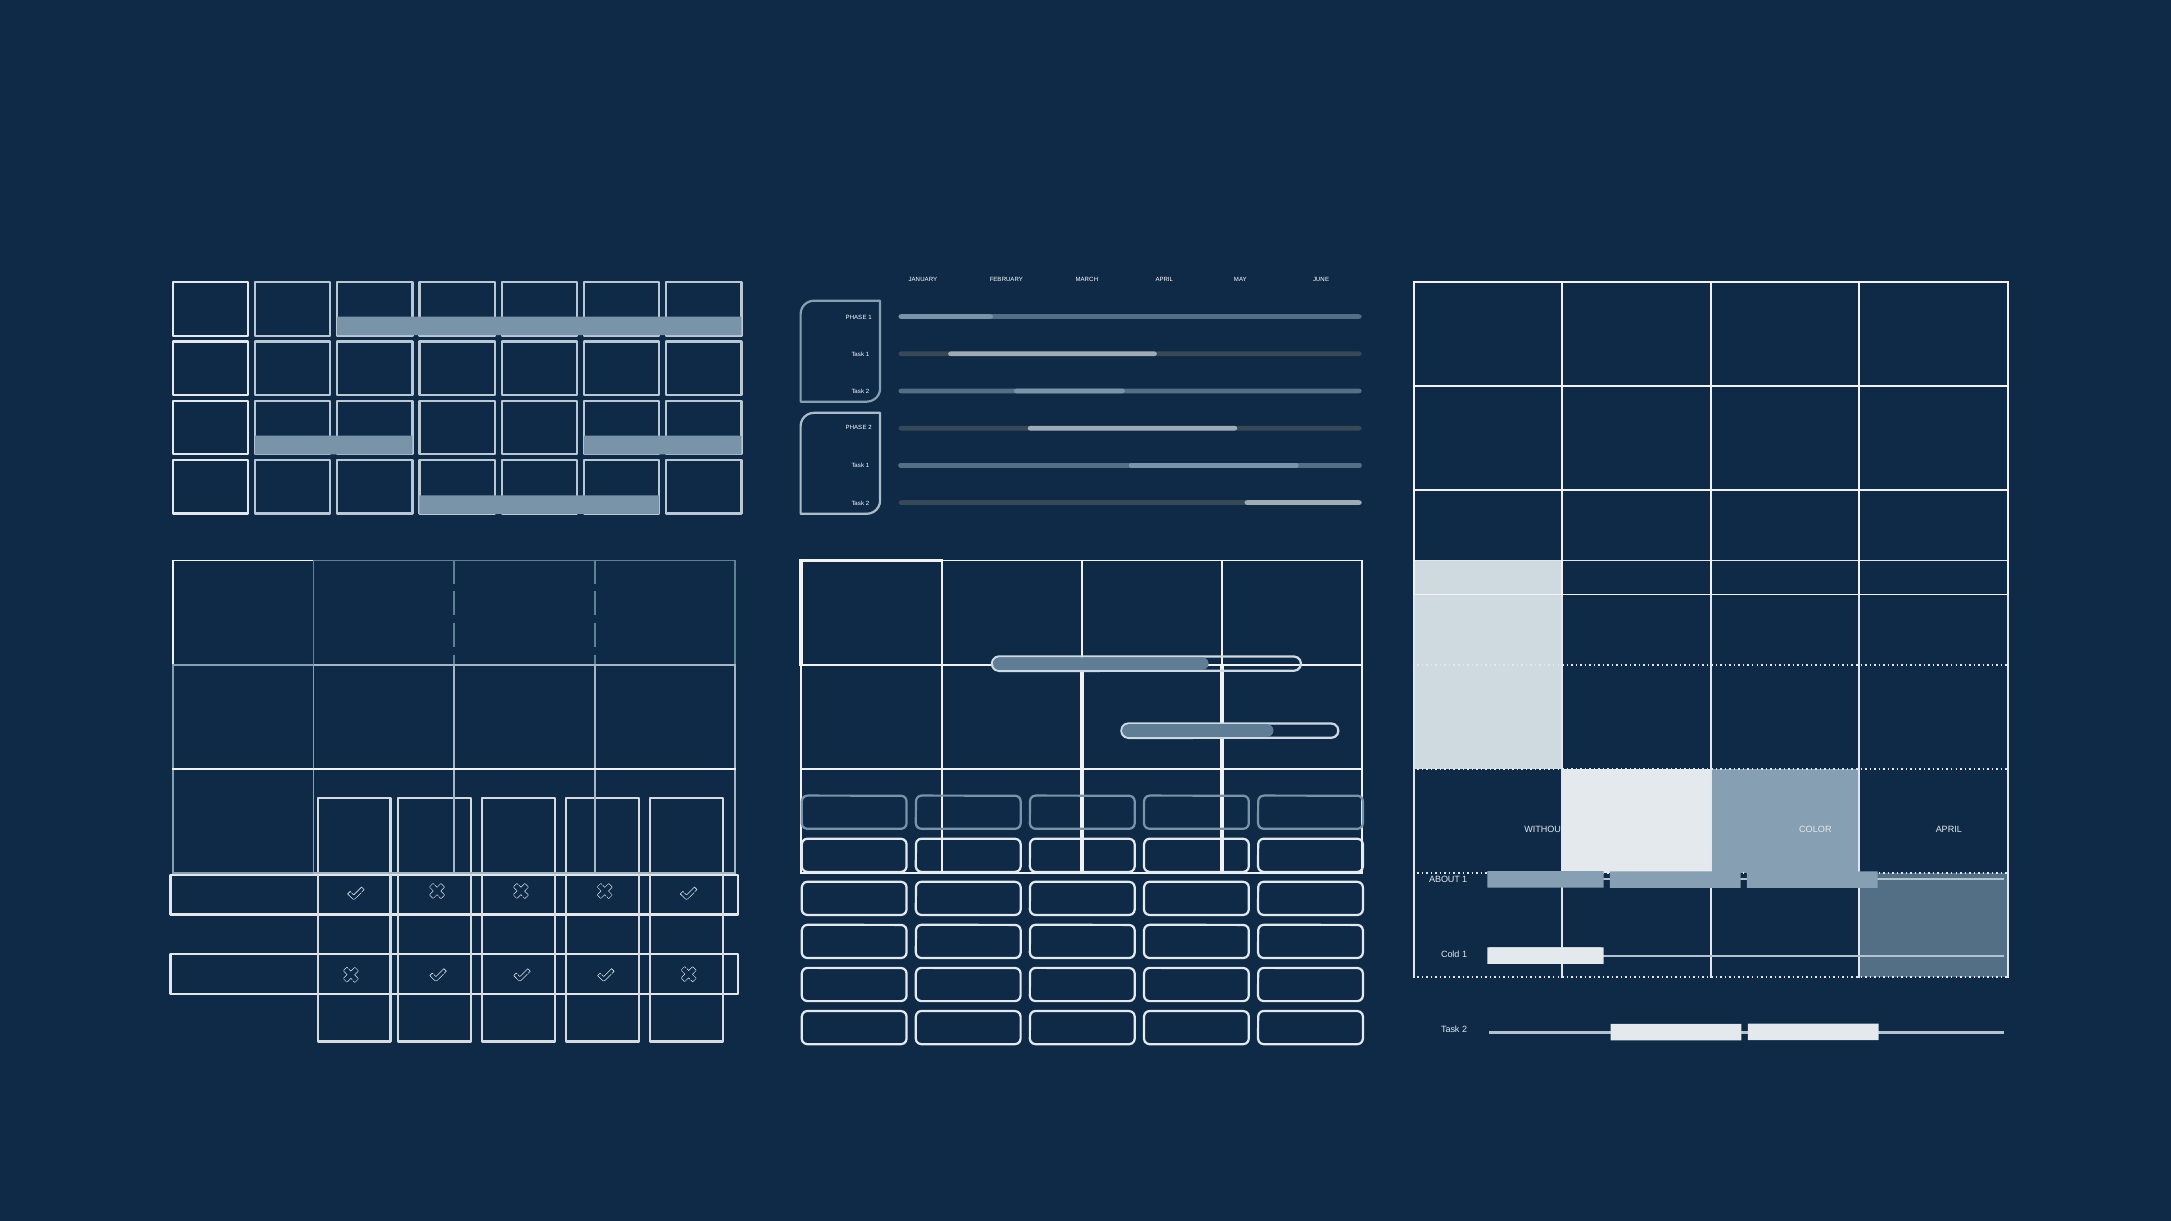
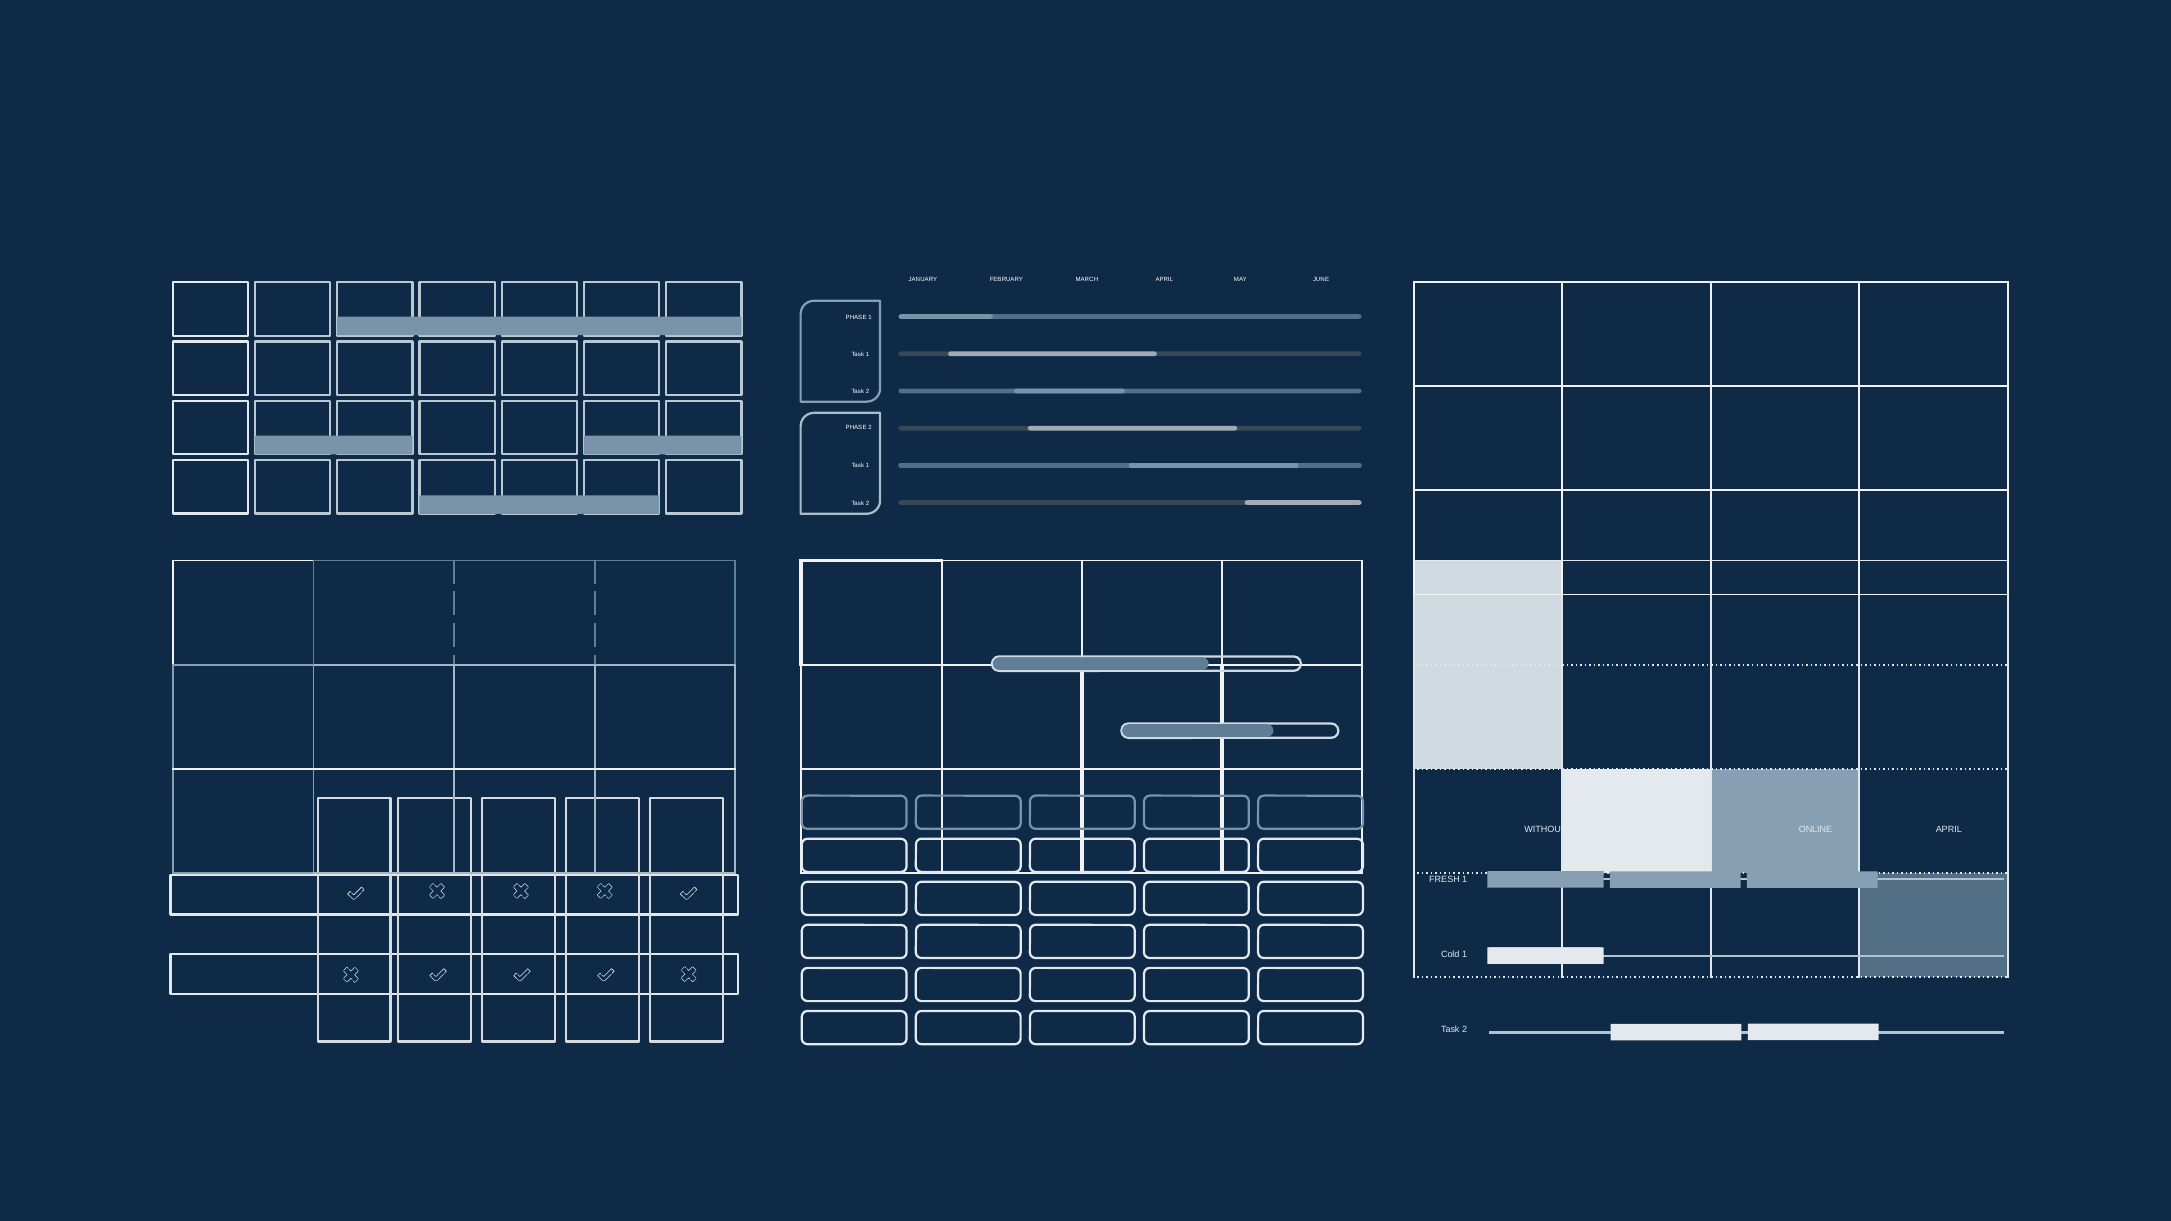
COLOR: COLOR -> ONLINE (1815, 830)
ABOUT: ABOUT -> FRESH (1445, 880)
